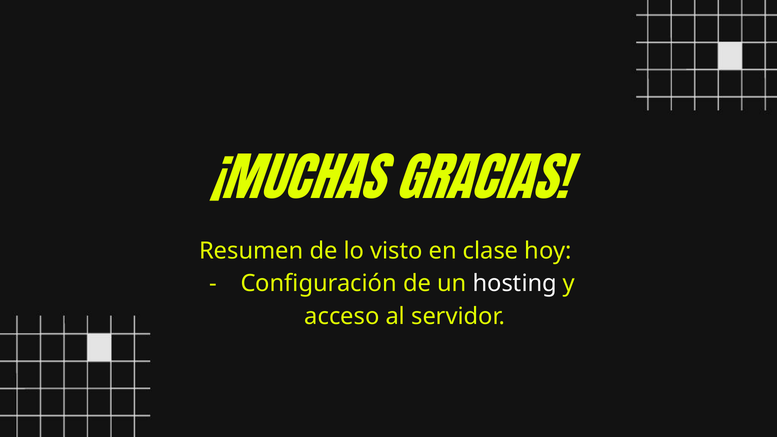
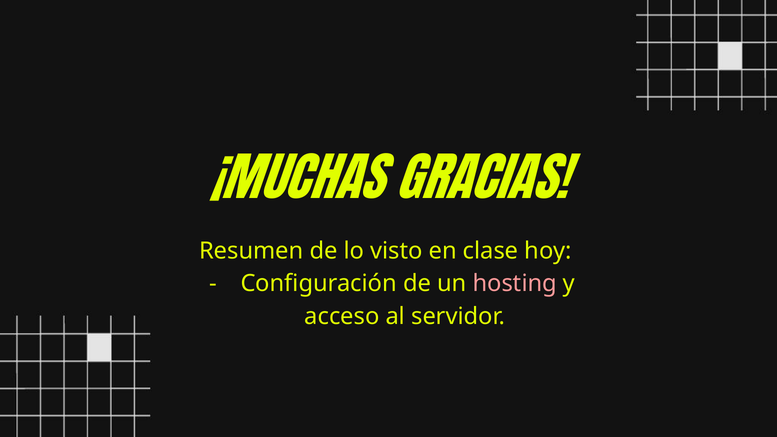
hosting colour: white -> pink (515, 284)
